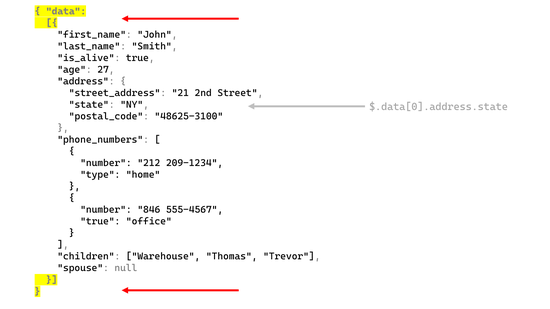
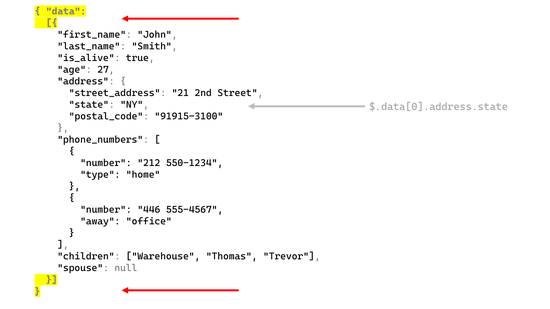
48625-3100: 48625-3100 -> 91915-3100 (189, 116)
209-1234: 209-1234 -> 550-1234 (195, 163)
846: 846 -> 446 (149, 210)
true: true -> away (100, 222)
